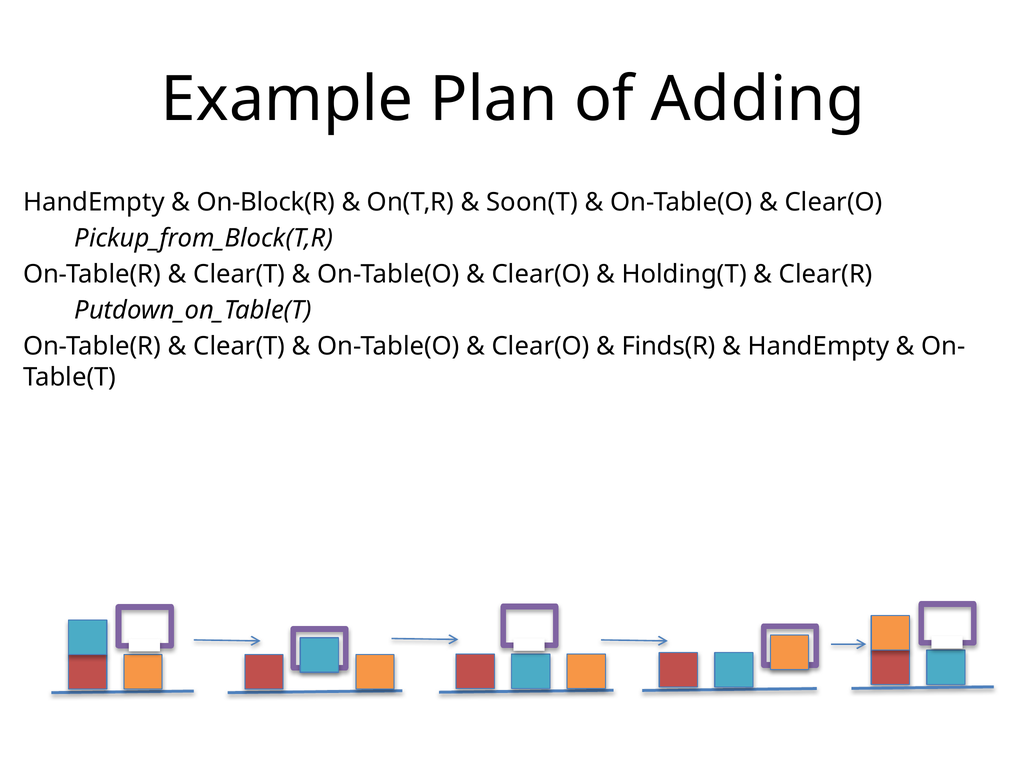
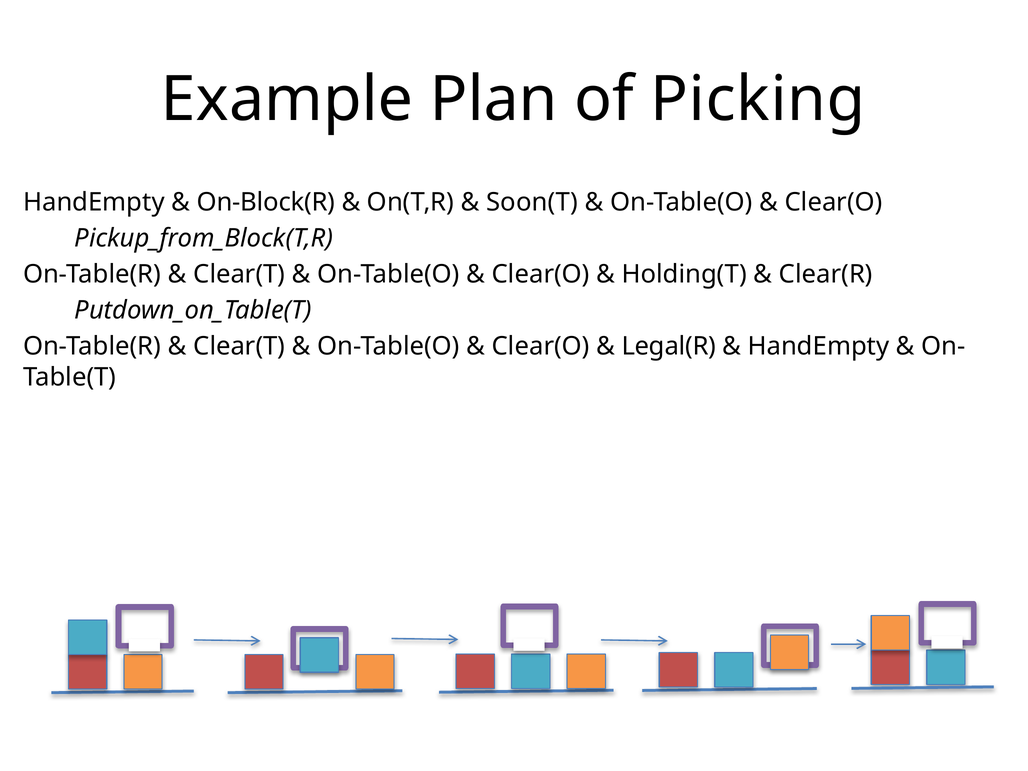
Adding: Adding -> Picking (758, 100)
Finds(R: Finds(R -> Legal(R (669, 346)
